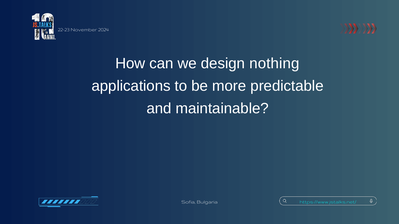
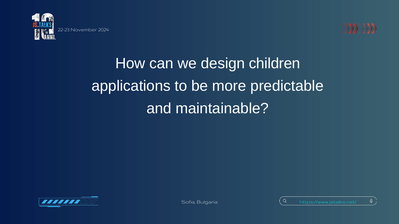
nothing: nothing -> children (275, 63)
